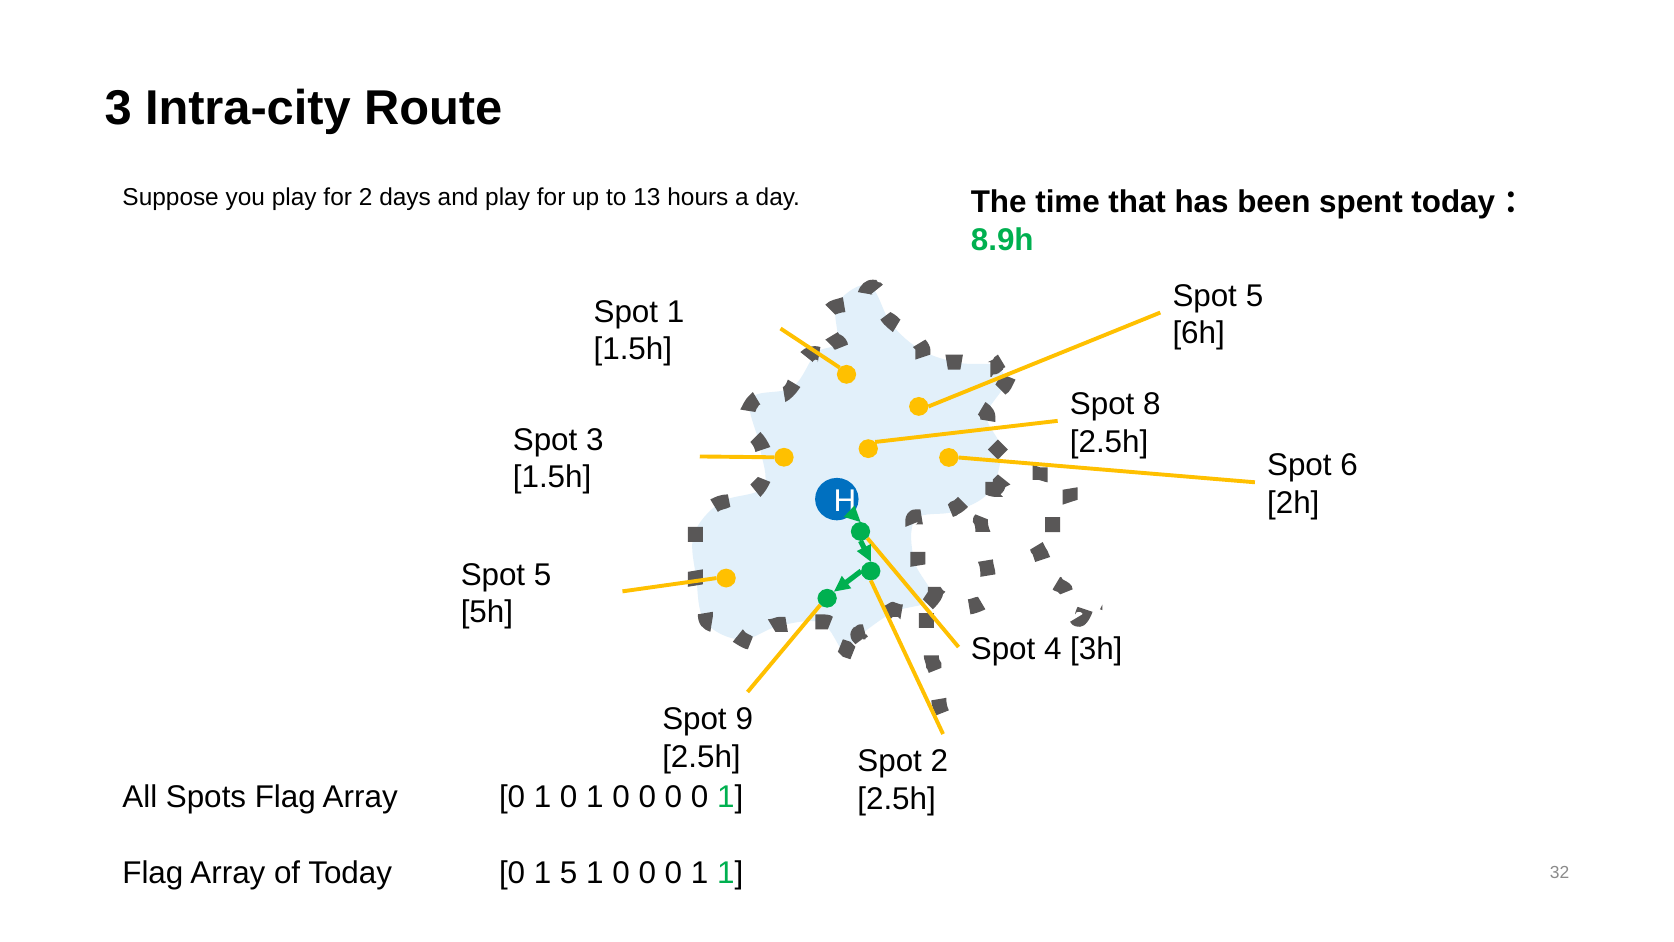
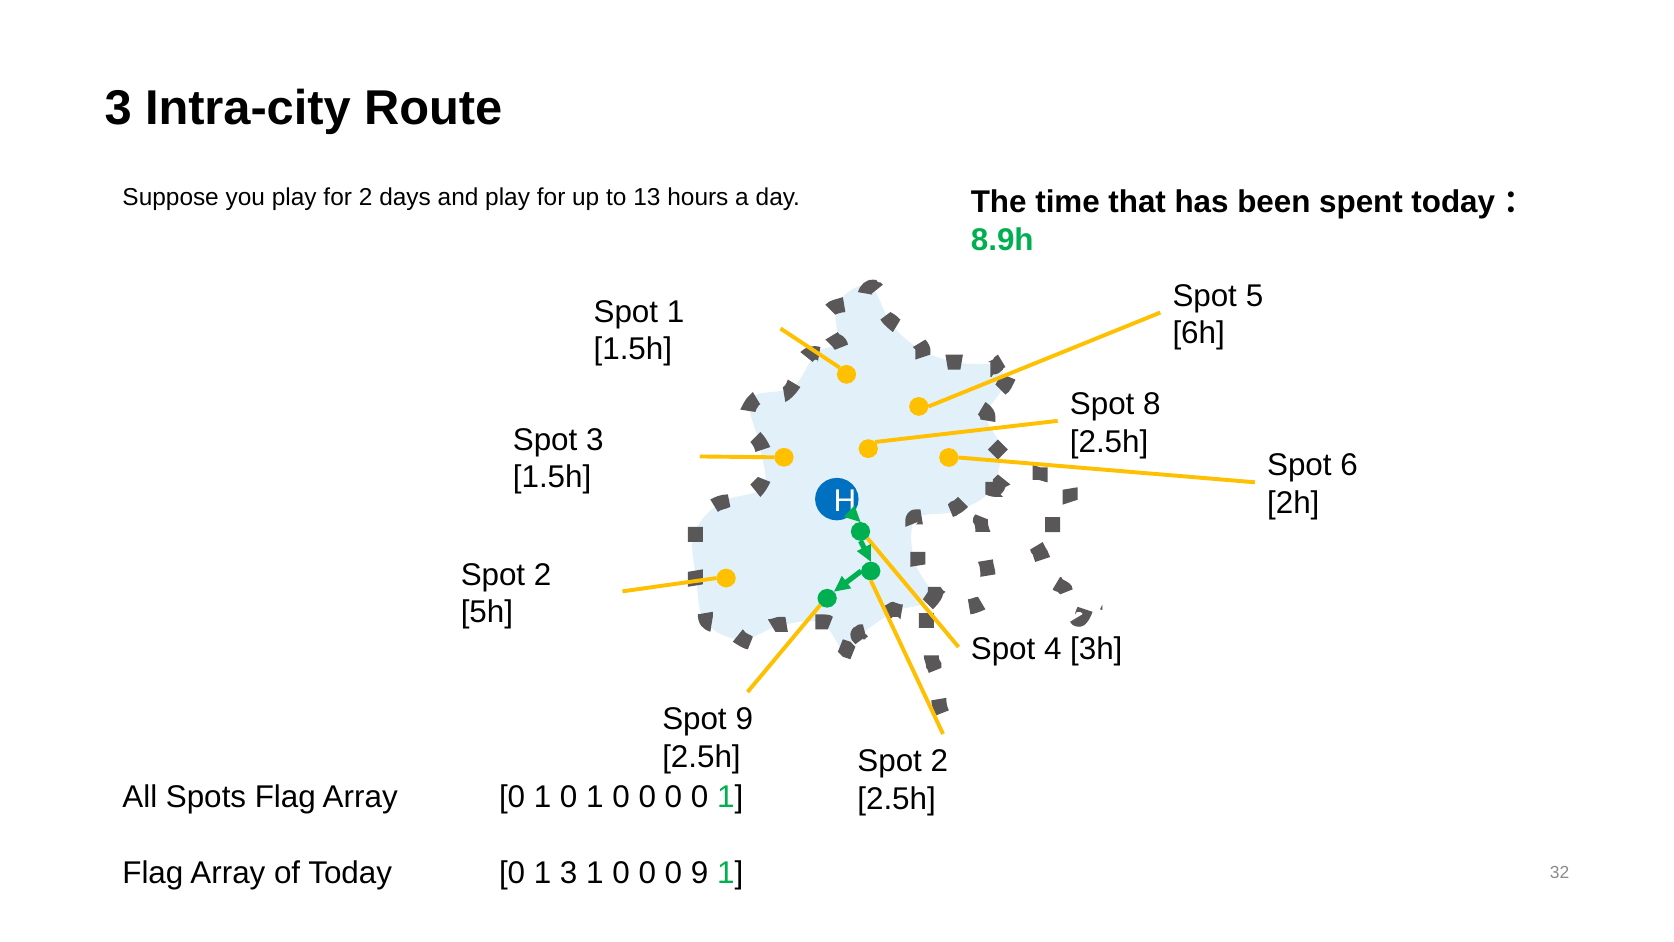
5: 5 -> 2 (543, 574)
1 5: 5 -> 3 (569, 873)
1: 1 -> 9 (699, 873)
